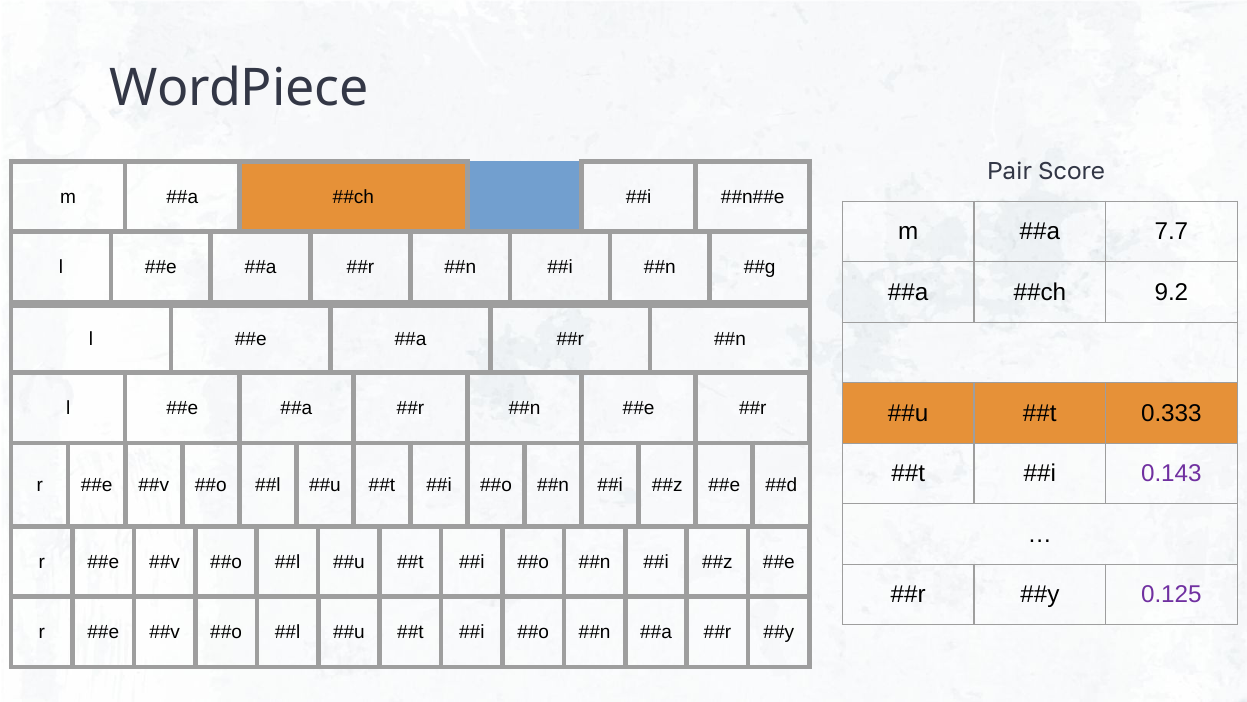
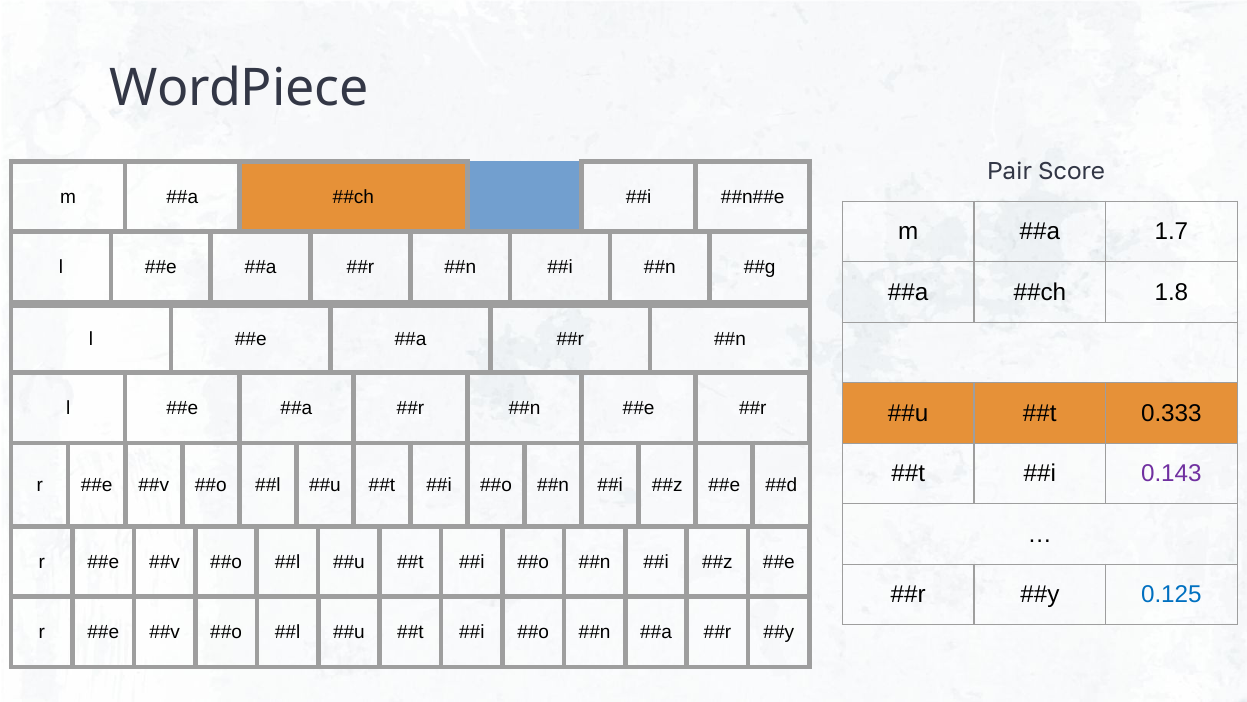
7.7: 7.7 -> 1.7 (1171, 232)
9.2: 9.2 -> 1.8 (1171, 292)
0.125 colour: purple -> blue (1171, 594)
